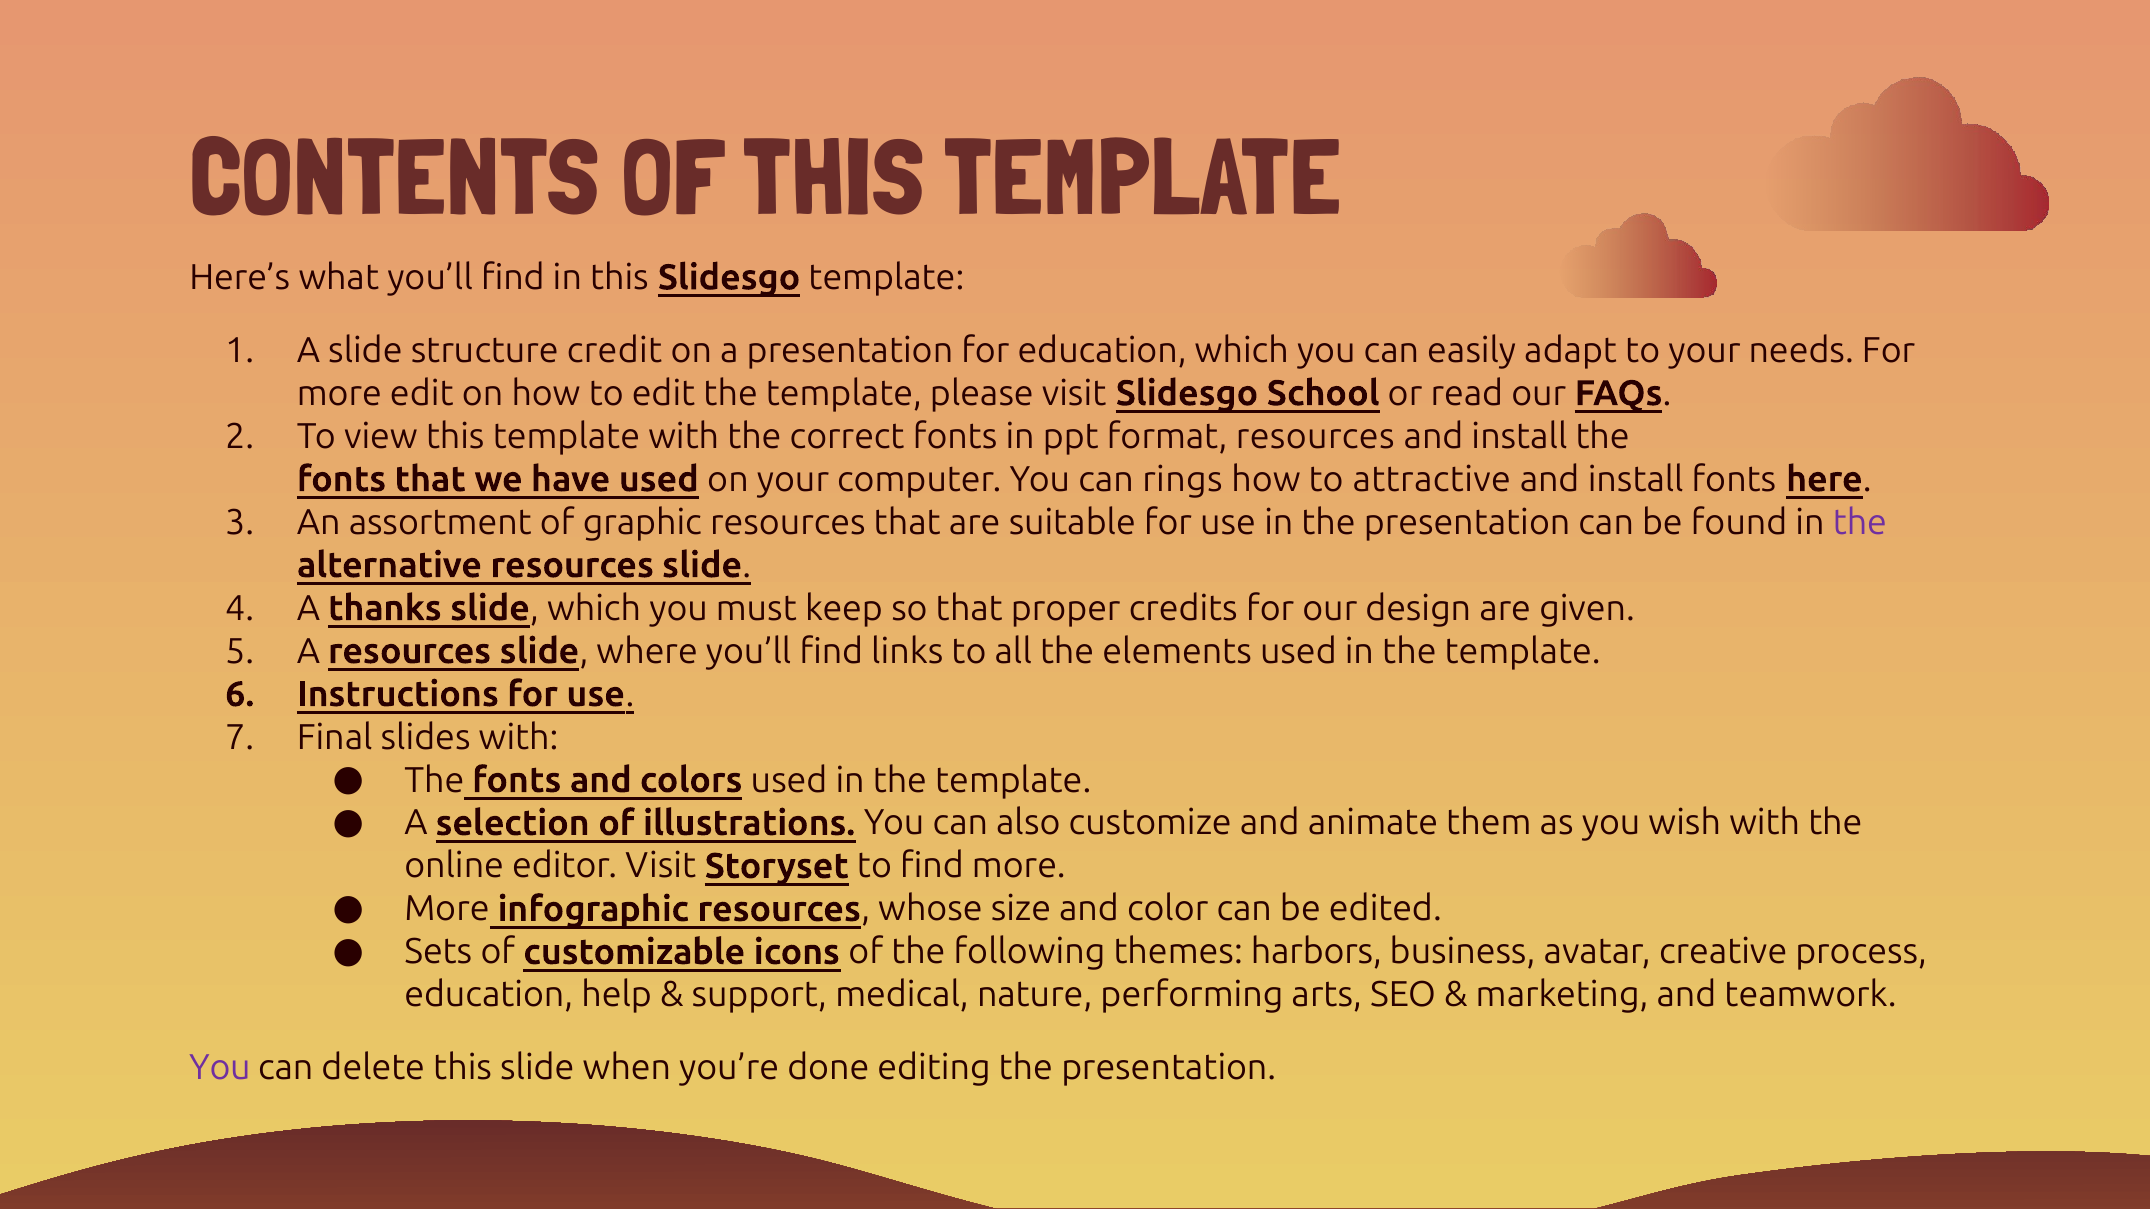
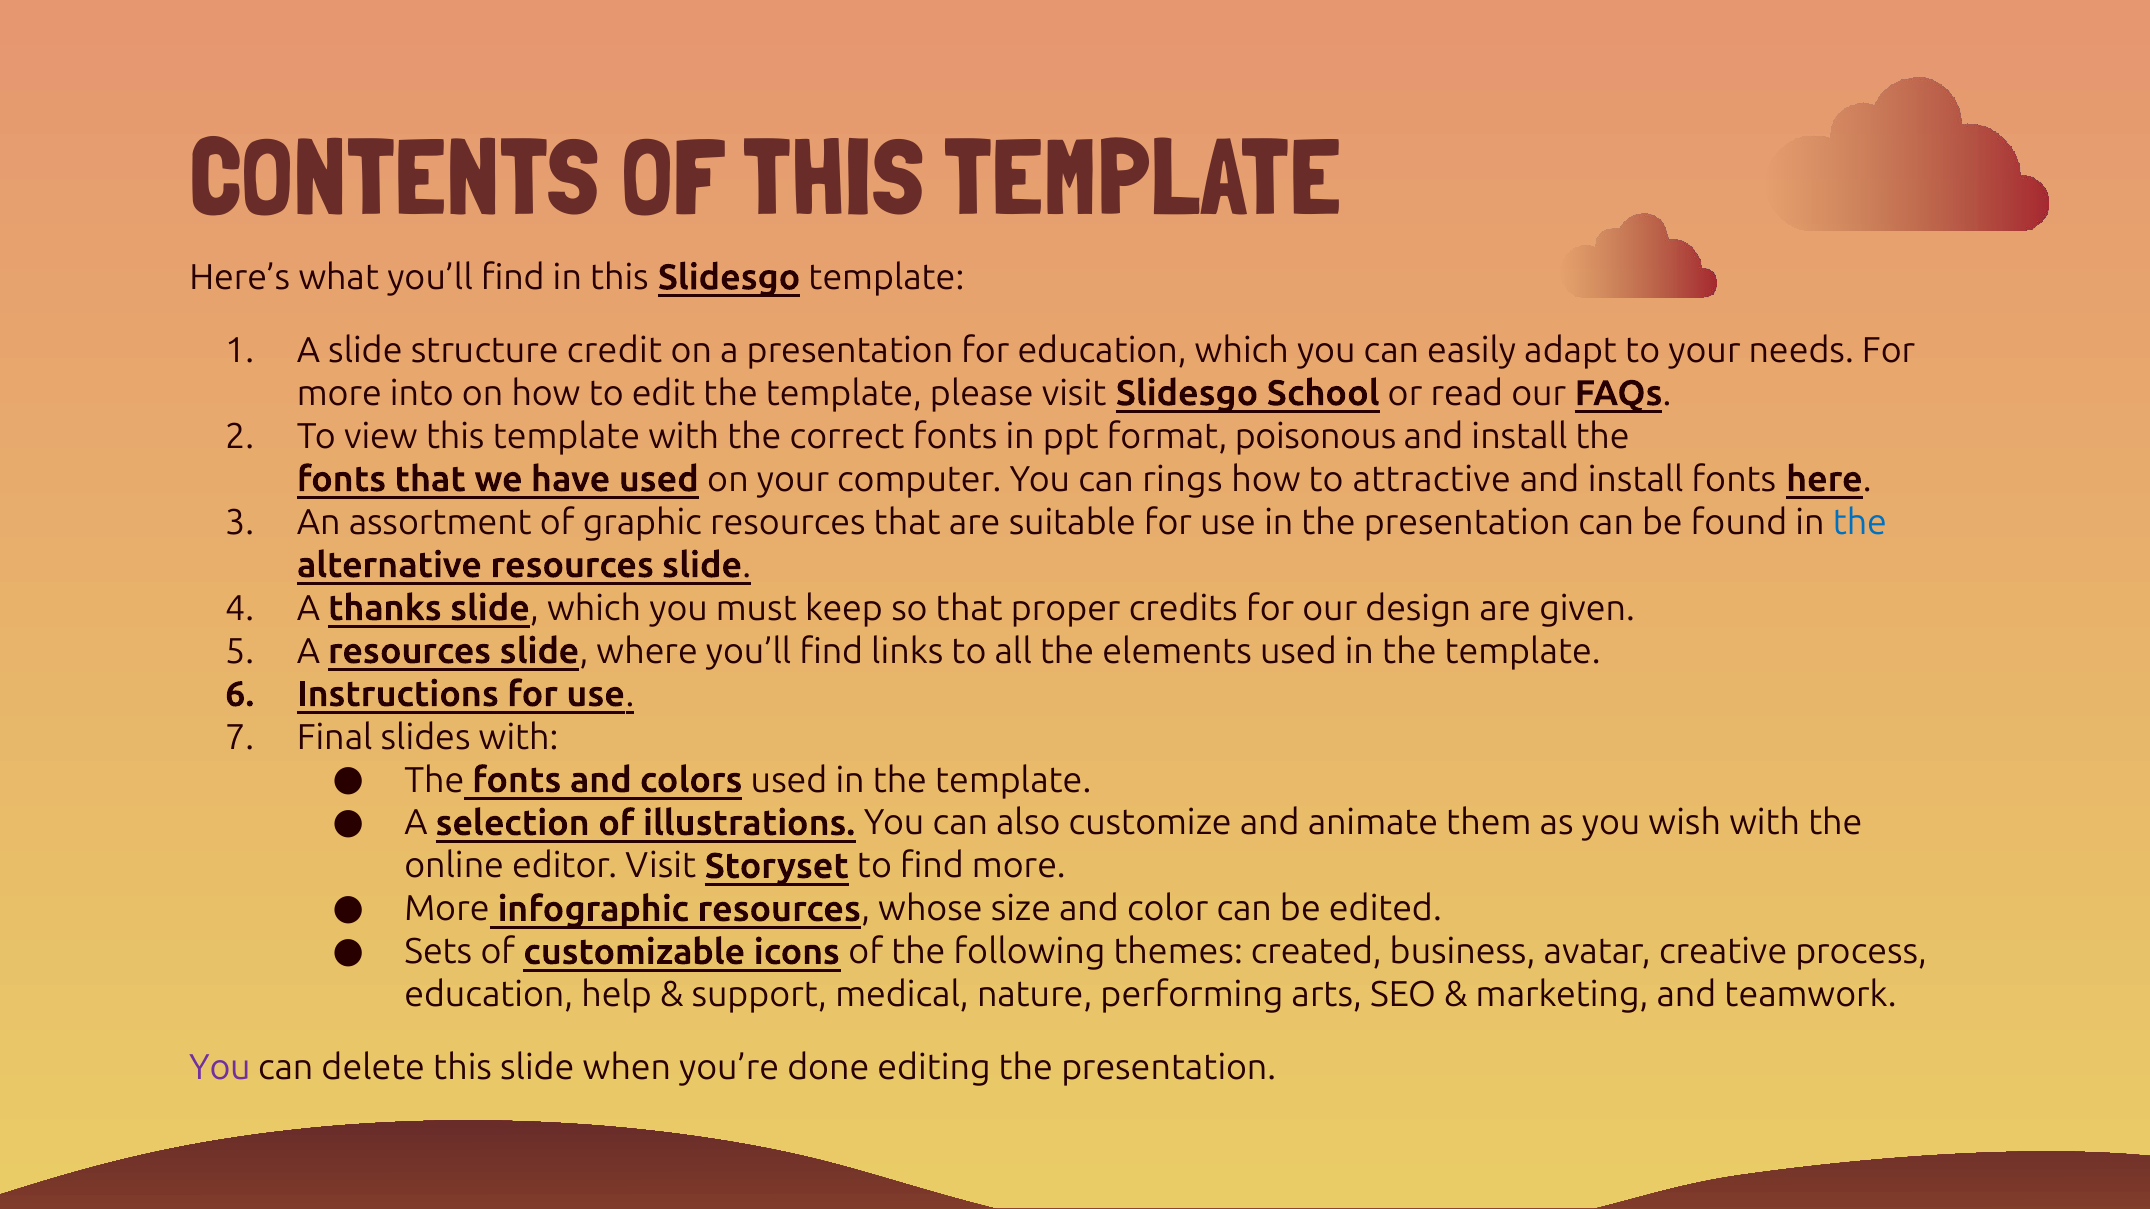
more edit: edit -> into (422, 393)
format resources: resources -> poisonous (1316, 436)
the colour: purple -> blue (1860, 522)
harbors: harbors -> created (1316, 952)
